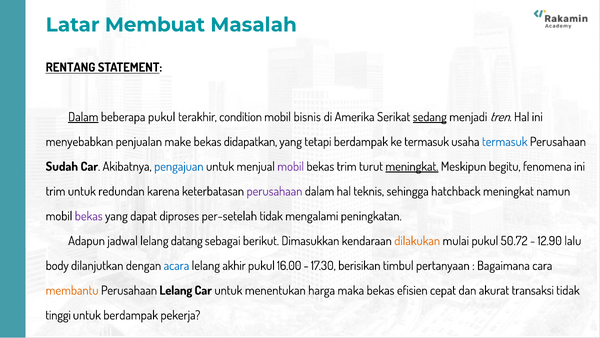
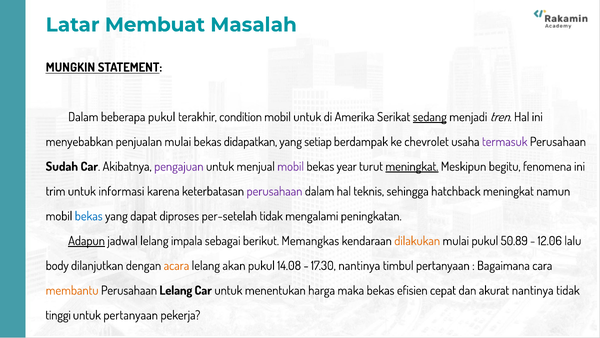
RENTANG: RENTANG -> MUNGKIN (70, 67)
Dalam underline: present -> none (83, 117)
mobil bisnis: bisnis -> untuk (307, 117)
penjualan make: make -> mulai (178, 142)
tetapi: tetapi -> setiap (318, 142)
ke termasuk: termasuk -> chevrolet (427, 142)
termasuk colour: blue -> purple (505, 142)
pengajuan colour: blue -> purple (179, 166)
bekas trim: trim -> year (347, 166)
redundan: redundan -> informasi (121, 191)
bekas colour: purple -> blue (89, 216)
Adapun underline: none -> present (87, 241)
datang: datang -> impala (187, 241)
Dimasukkan: Dimasukkan -> Memangkas (310, 241)
50.72: 50.72 -> 50.89 (514, 241)
12.90: 12.90 -> 12.06 (550, 241)
acara colour: blue -> orange (176, 265)
akhir: akhir -> akan (234, 265)
16.00: 16.00 -> 14.08 (289, 265)
17.30 berisikan: berisikan -> nantinya (359, 265)
akurat transaksi: transaksi -> nantinya (533, 290)
untuk berdampak: berdampak -> pertanyaan (131, 315)
